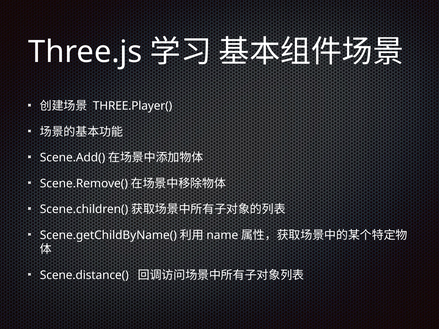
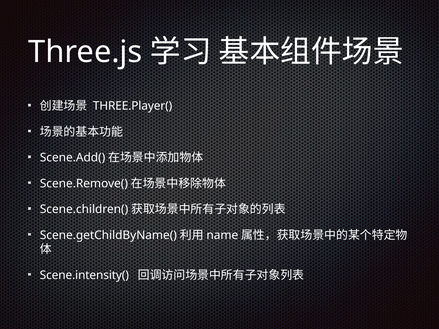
Scene.distance(: Scene.distance( -> Scene.intensity( (84, 275)
